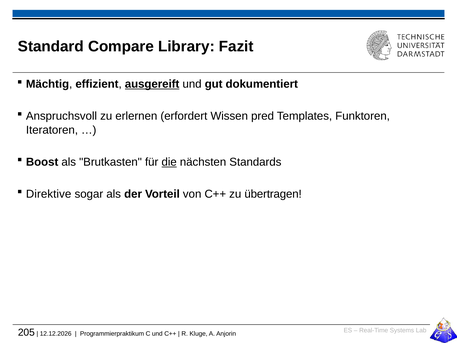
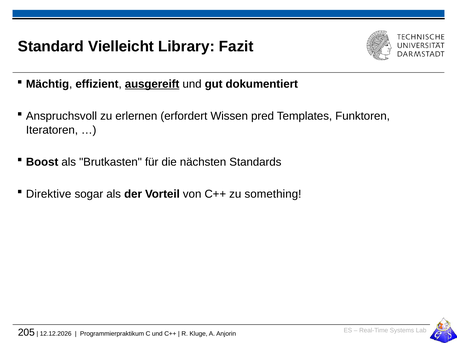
Compare: Compare -> Vielleicht (121, 46)
die underline: present -> none (169, 162)
übertragen: übertragen -> something (273, 194)
